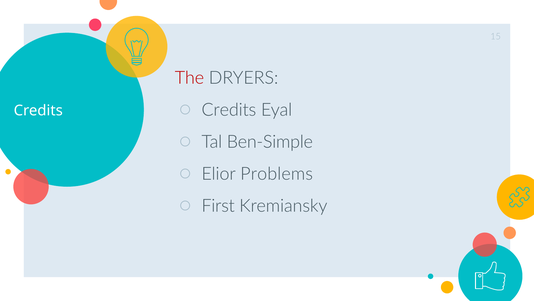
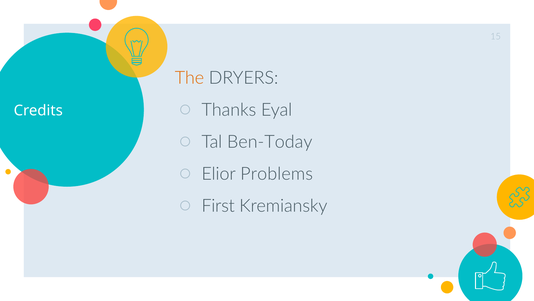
The colour: red -> orange (189, 78)
Credits: Credits -> Thanks (229, 110)
Ben-Simple: Ben-Simple -> Ben-Today (270, 142)
